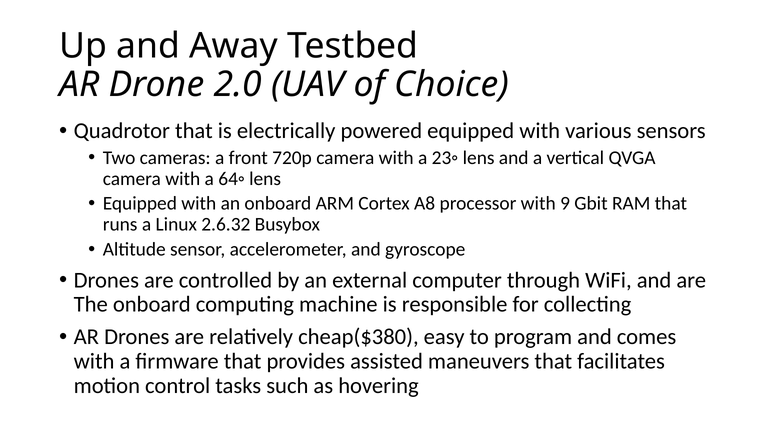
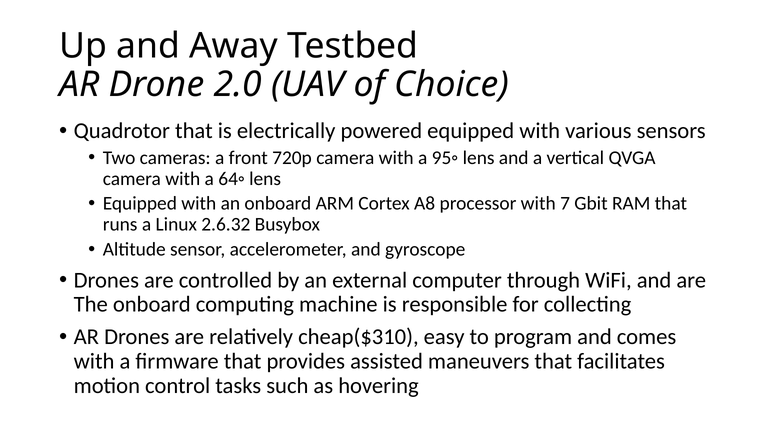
23◦: 23◦ -> 95◦ (445, 158)
9: 9 -> 7 (565, 204)
cheap($380: cheap($380 -> cheap($310 (358, 337)
